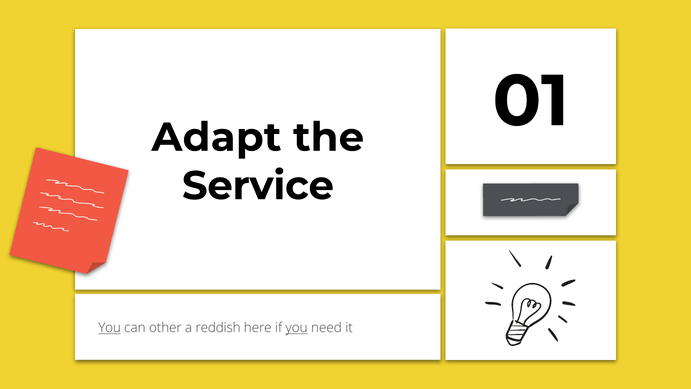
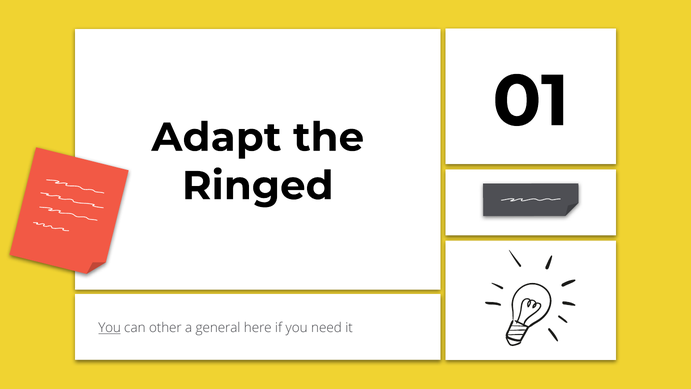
Service: Service -> Ringed (258, 186)
reddish: reddish -> general (218, 328)
you underline: present -> none (297, 328)
